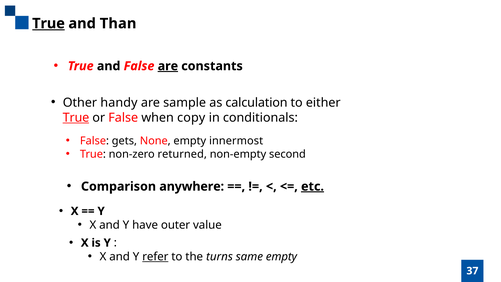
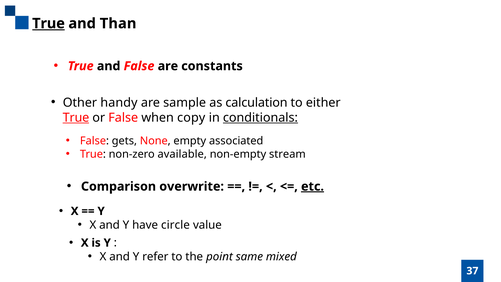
are underline: present -> none (168, 66)
conditionals underline: none -> present (260, 117)
innermost: innermost -> associated (236, 141)
returned: returned -> available (182, 154)
second: second -> stream (287, 154)
anywhere: anywhere -> overwrite (192, 186)
outer: outer -> circle (175, 225)
refer underline: present -> none (155, 256)
turns: turns -> point (219, 256)
same empty: empty -> mixed (281, 256)
